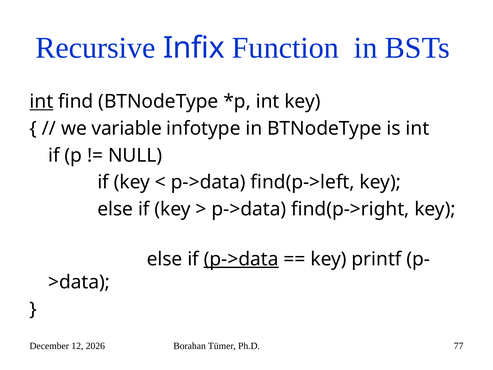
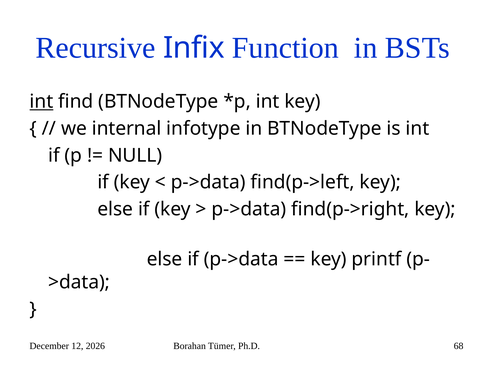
variable: variable -> internal (127, 128)
p->data underline: present -> none (241, 259)
77: 77 -> 68 (459, 346)
